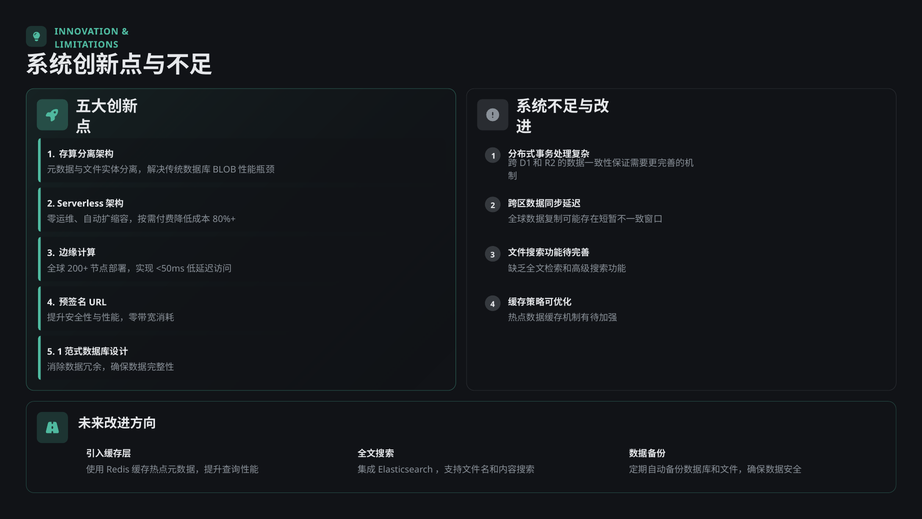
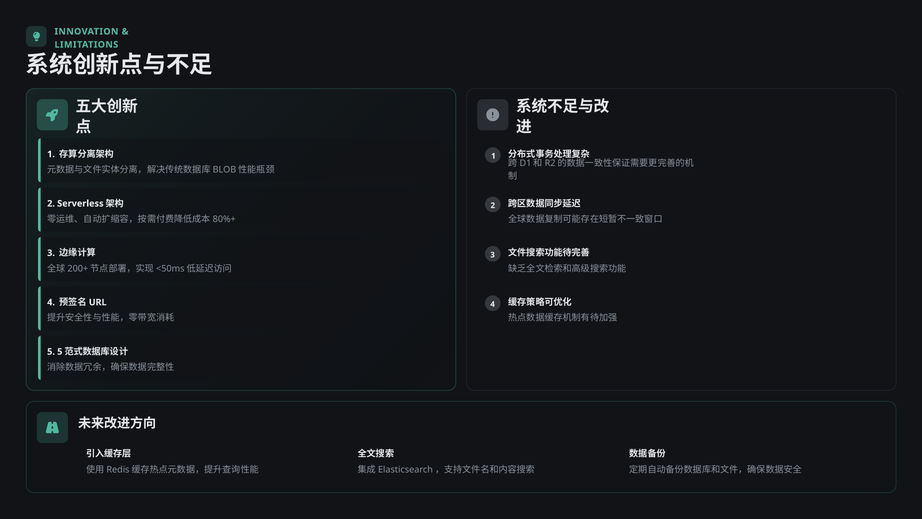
5 1: 1 -> 5 (60, 351)
